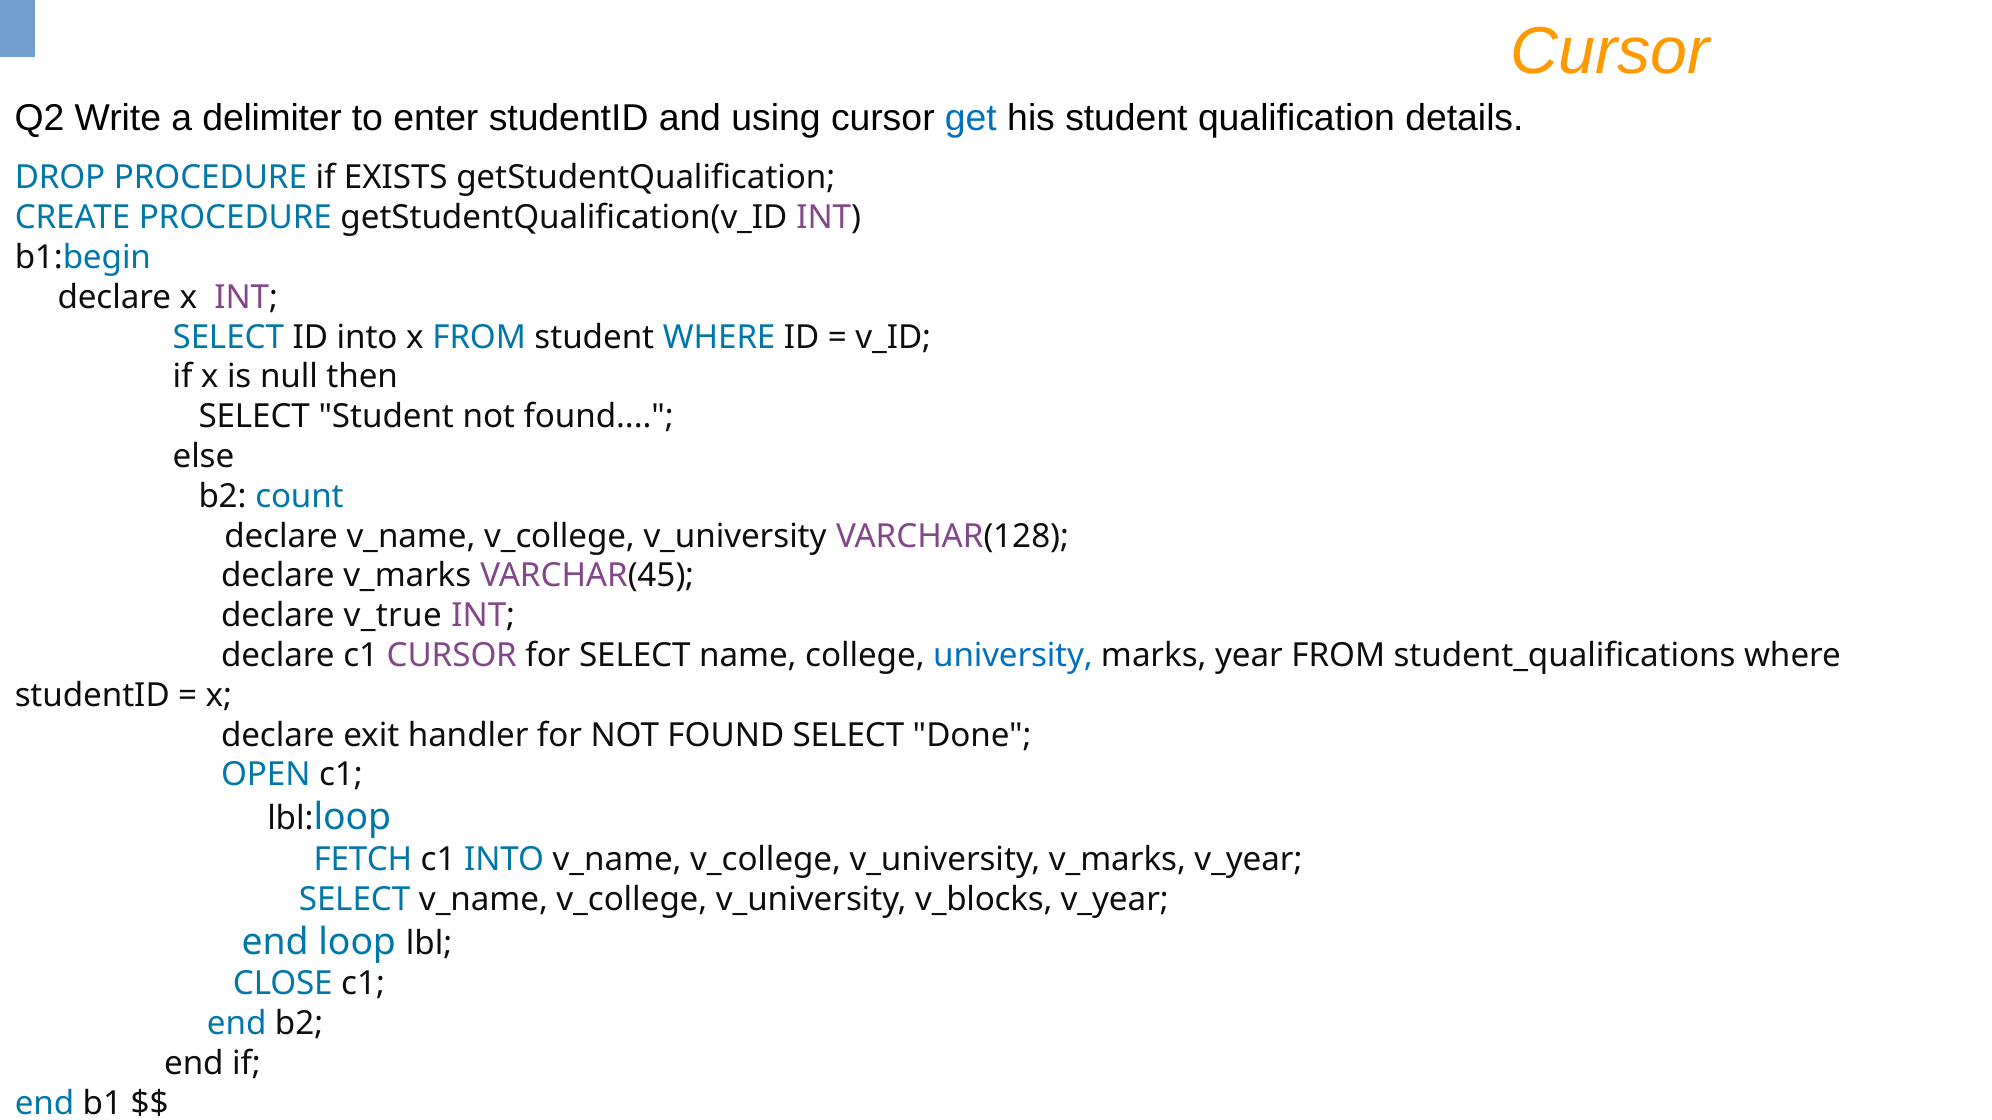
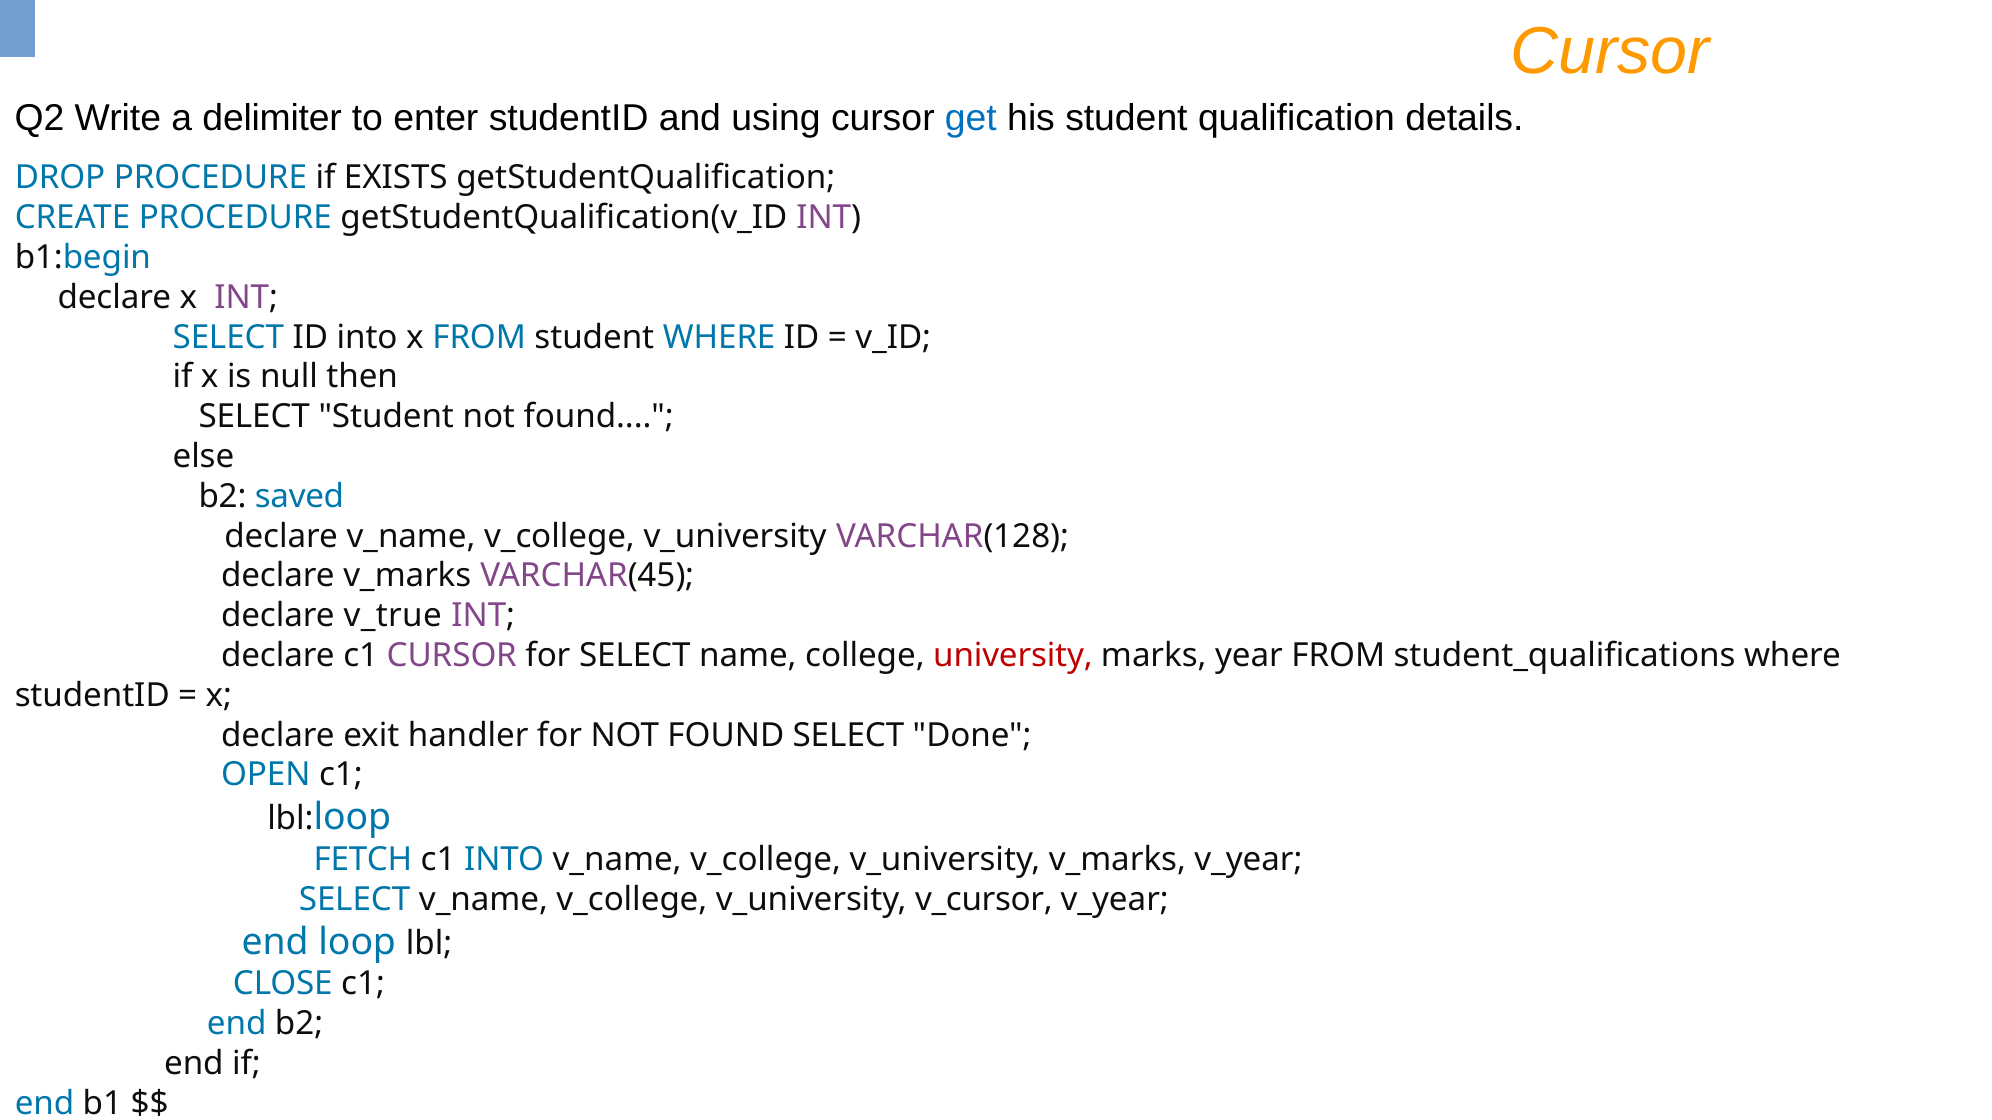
count: count -> saved (300, 497)
university colour: blue -> red (1013, 656)
v_blocks: v_blocks -> v_cursor (984, 900)
